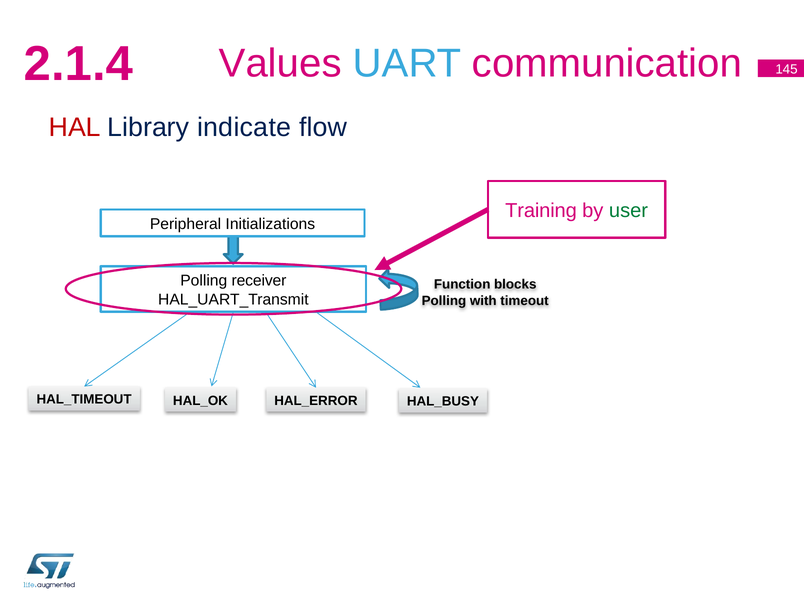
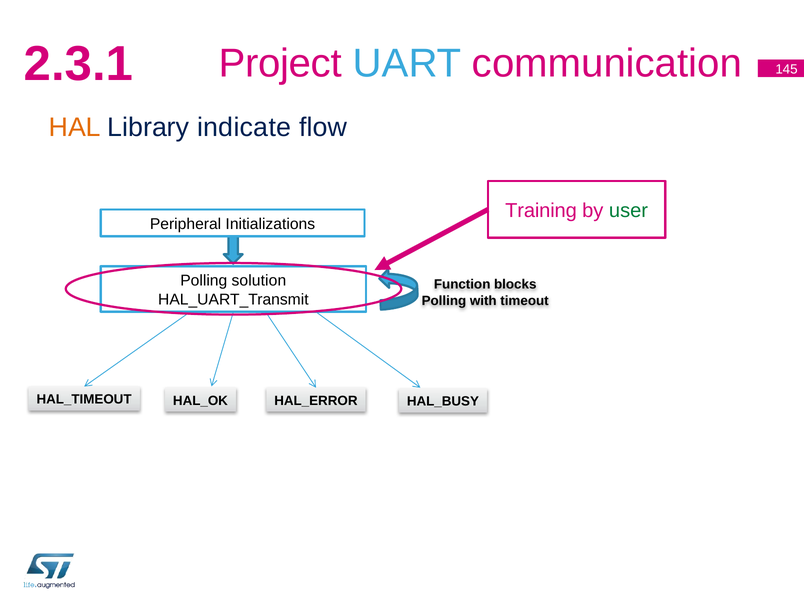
2.1.4: 2.1.4 -> 2.3.1 (78, 64)
Values: Values -> Project (280, 63)
HAL colour: red -> orange (75, 127)
receiver: receiver -> solution (259, 281)
